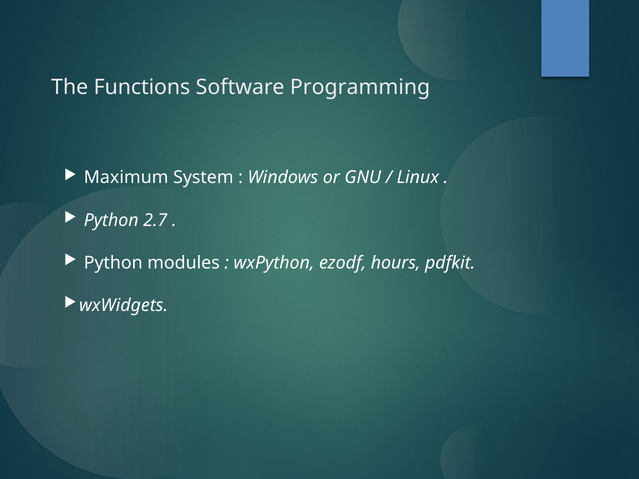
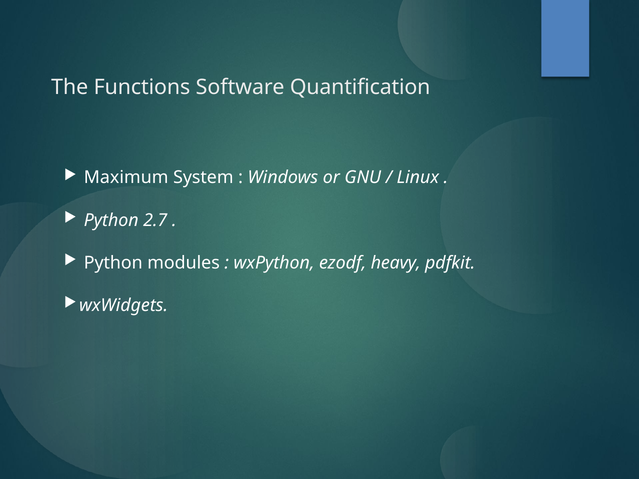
Programming: Programming -> Quantification (360, 87)
hours: hours -> heavy (396, 263)
